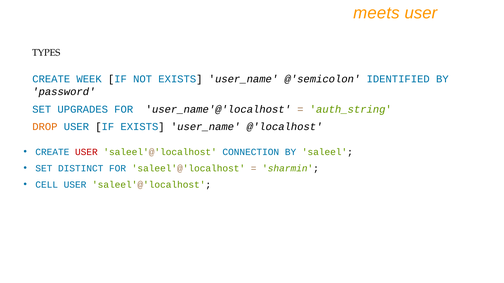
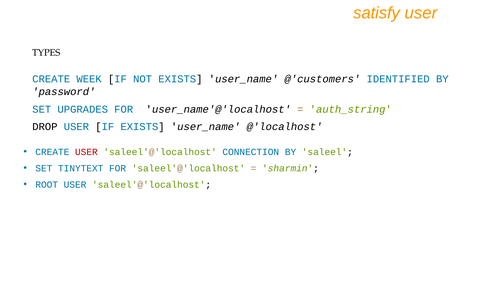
meets: meets -> satisfy (377, 13)
@'semicolon: @'semicolon -> @'customers (322, 79)
DROP colour: orange -> black (45, 127)
DISTINCT: DISTINCT -> TINYTEXT (81, 169)
CELL: CELL -> ROOT (47, 185)
